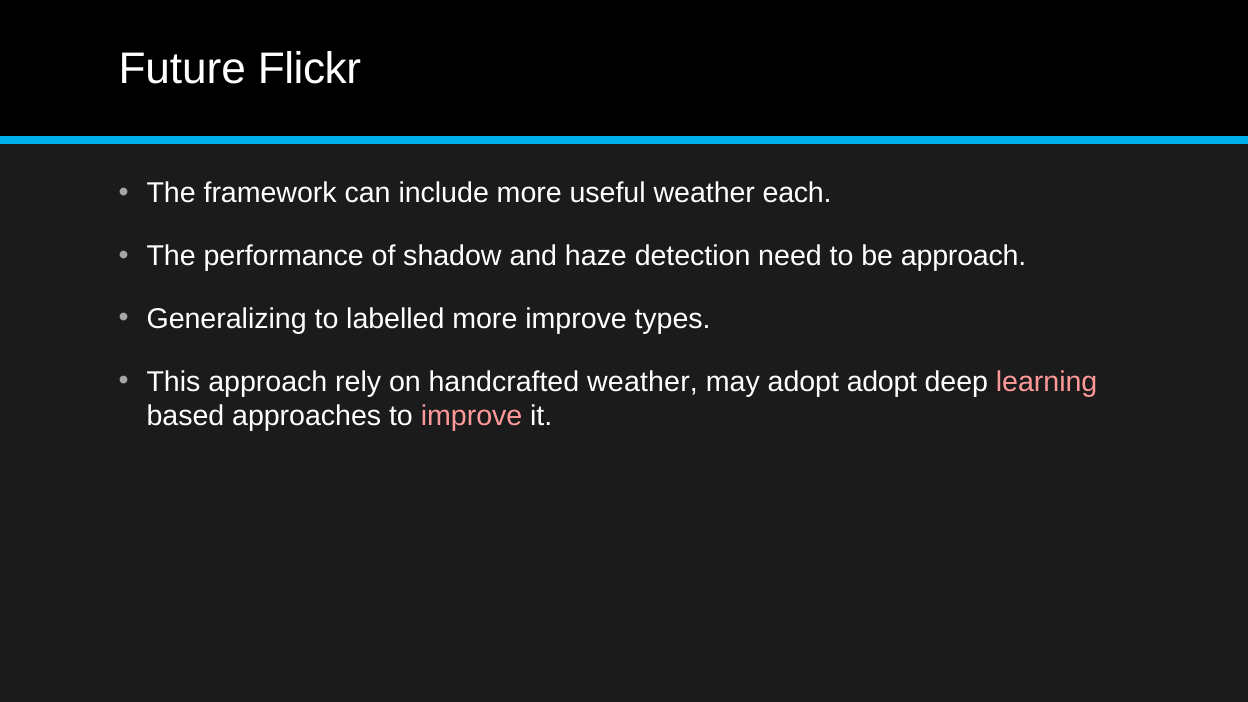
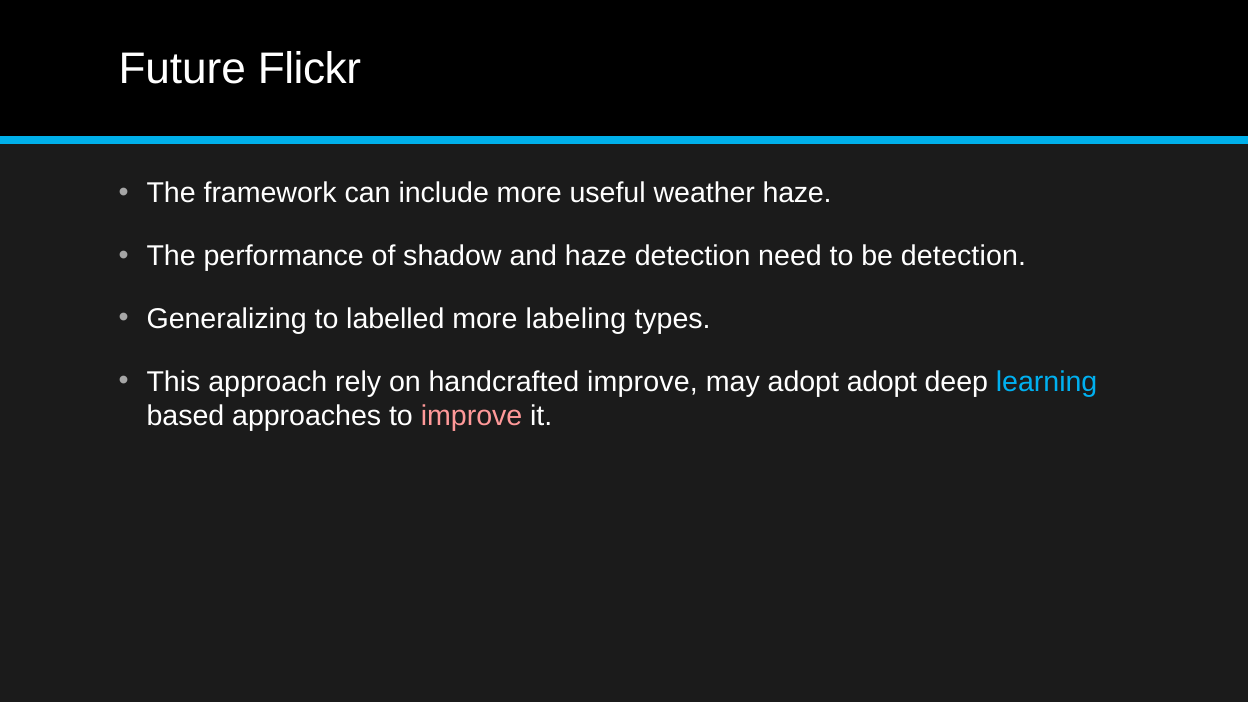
weather each: each -> haze (797, 193)
be approach: approach -> detection (963, 256)
more improve: improve -> labeling (576, 319)
handcrafted weather: weather -> improve (643, 382)
learning colour: pink -> light blue (1047, 382)
